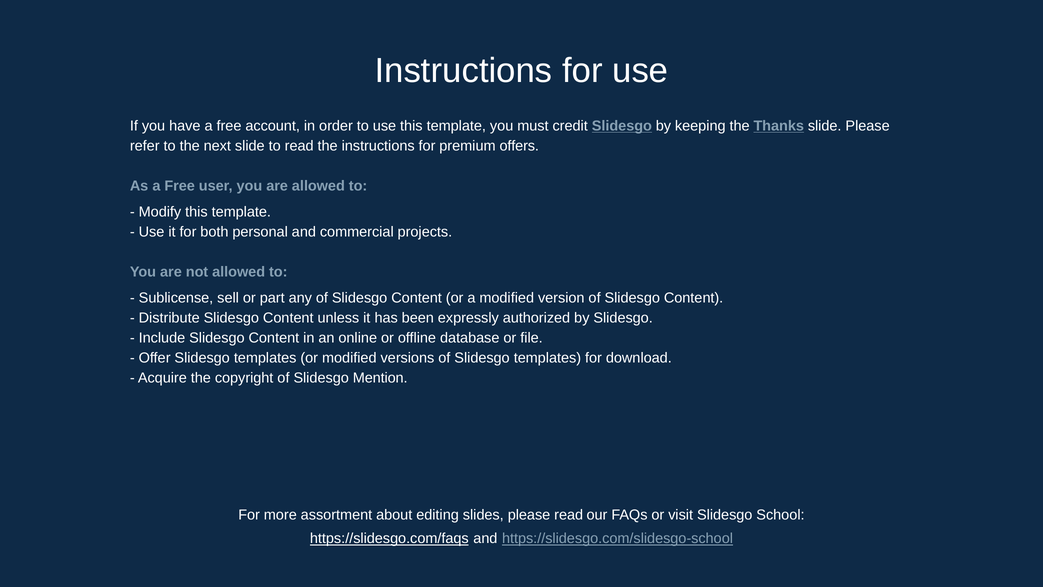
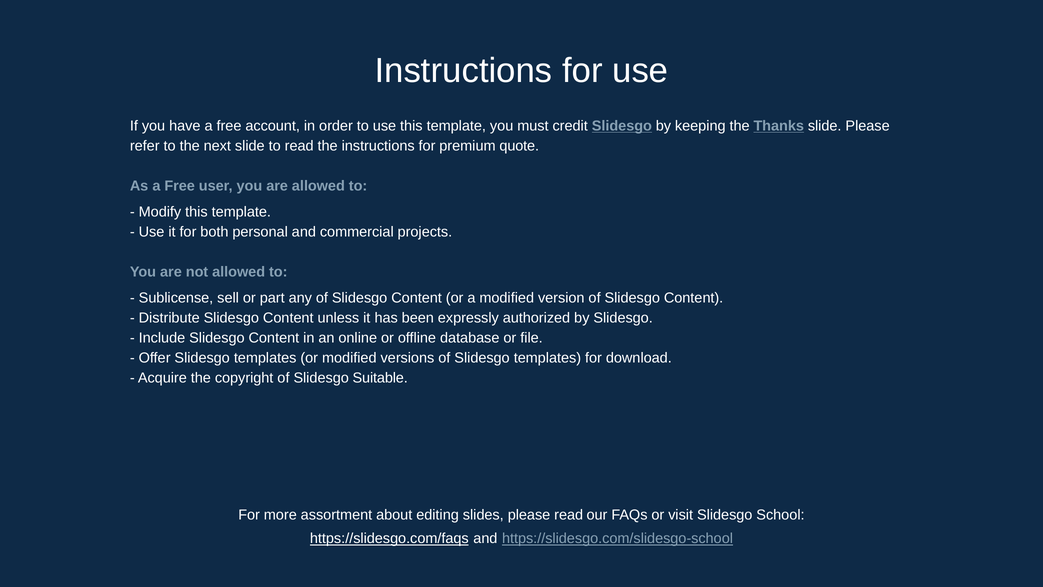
offers: offers -> quote (519, 146)
Mention: Mention -> Suitable (380, 378)
